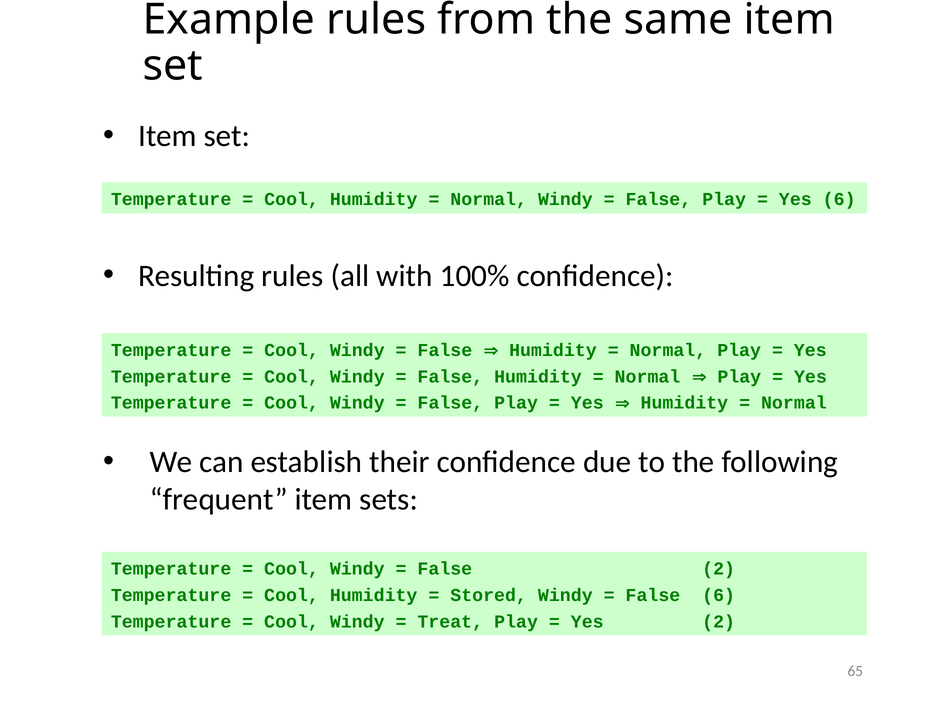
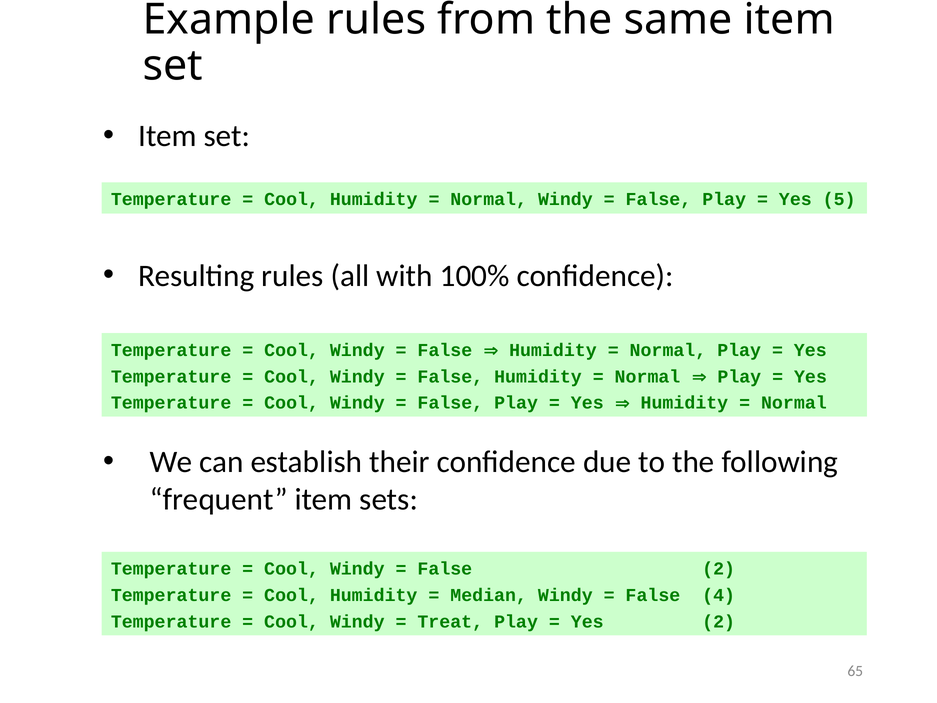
Yes 6: 6 -> 5 (839, 199)
Stored: Stored -> Median (489, 595)
False 6: 6 -> 4 (719, 595)
